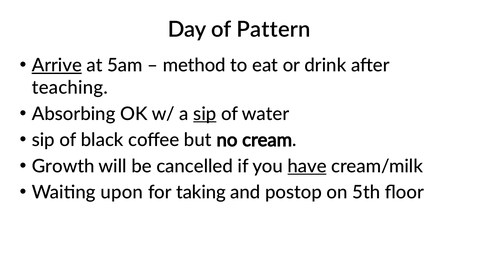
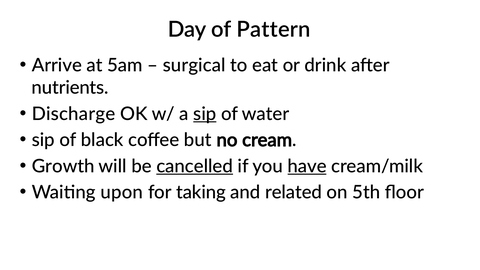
Arrive underline: present -> none (57, 65)
method: method -> surgical (194, 65)
teaching: teaching -> nutrients (70, 88)
Absorbing: Absorbing -> Discharge (73, 114)
cancelled underline: none -> present (195, 166)
postop: postop -> related (294, 192)
